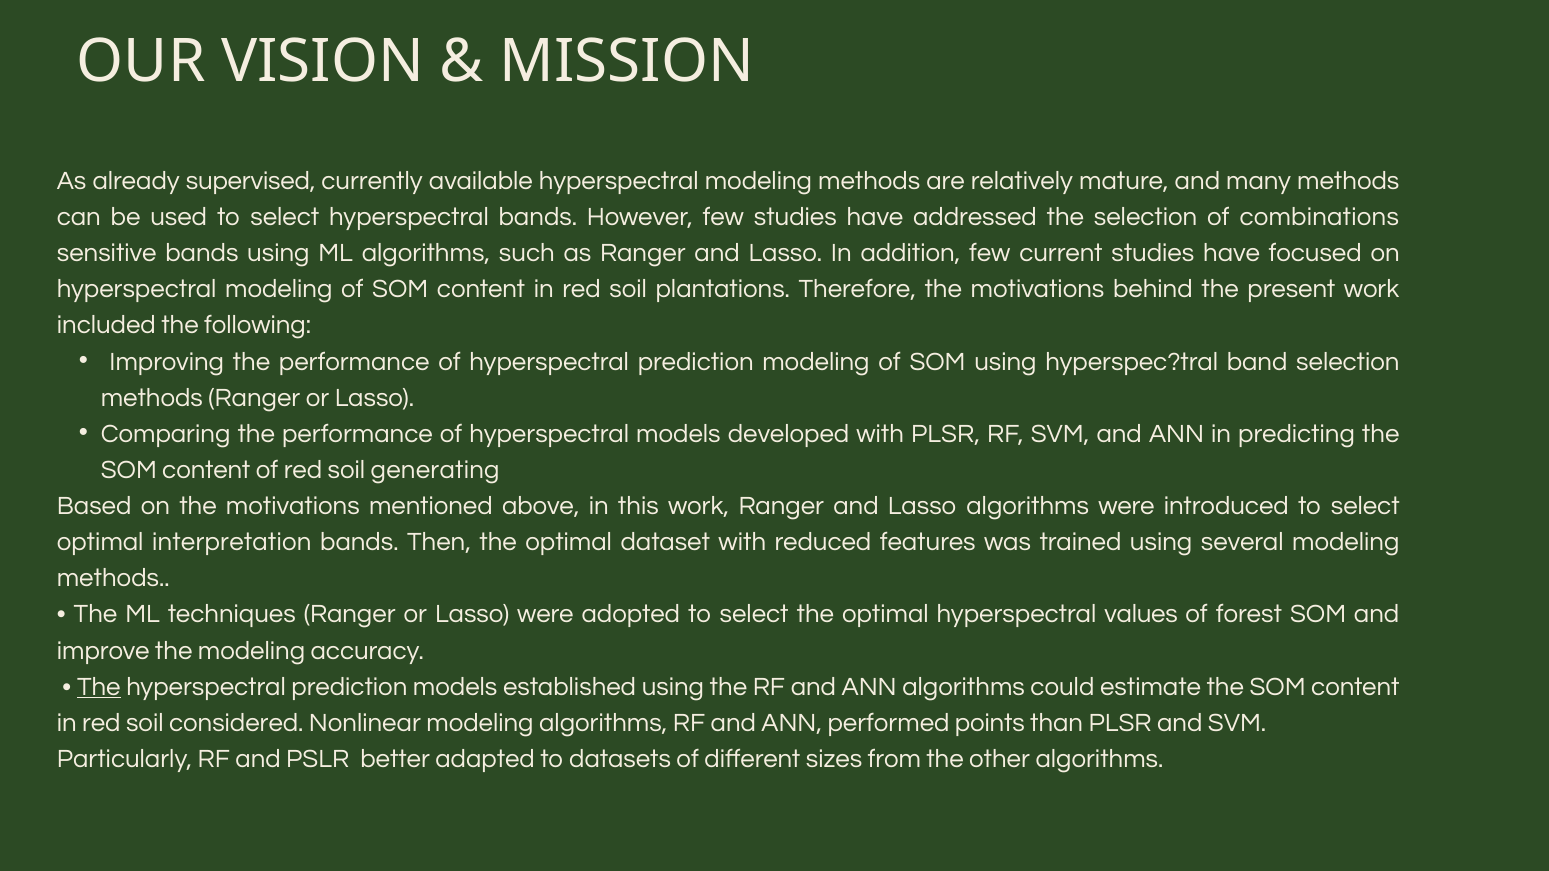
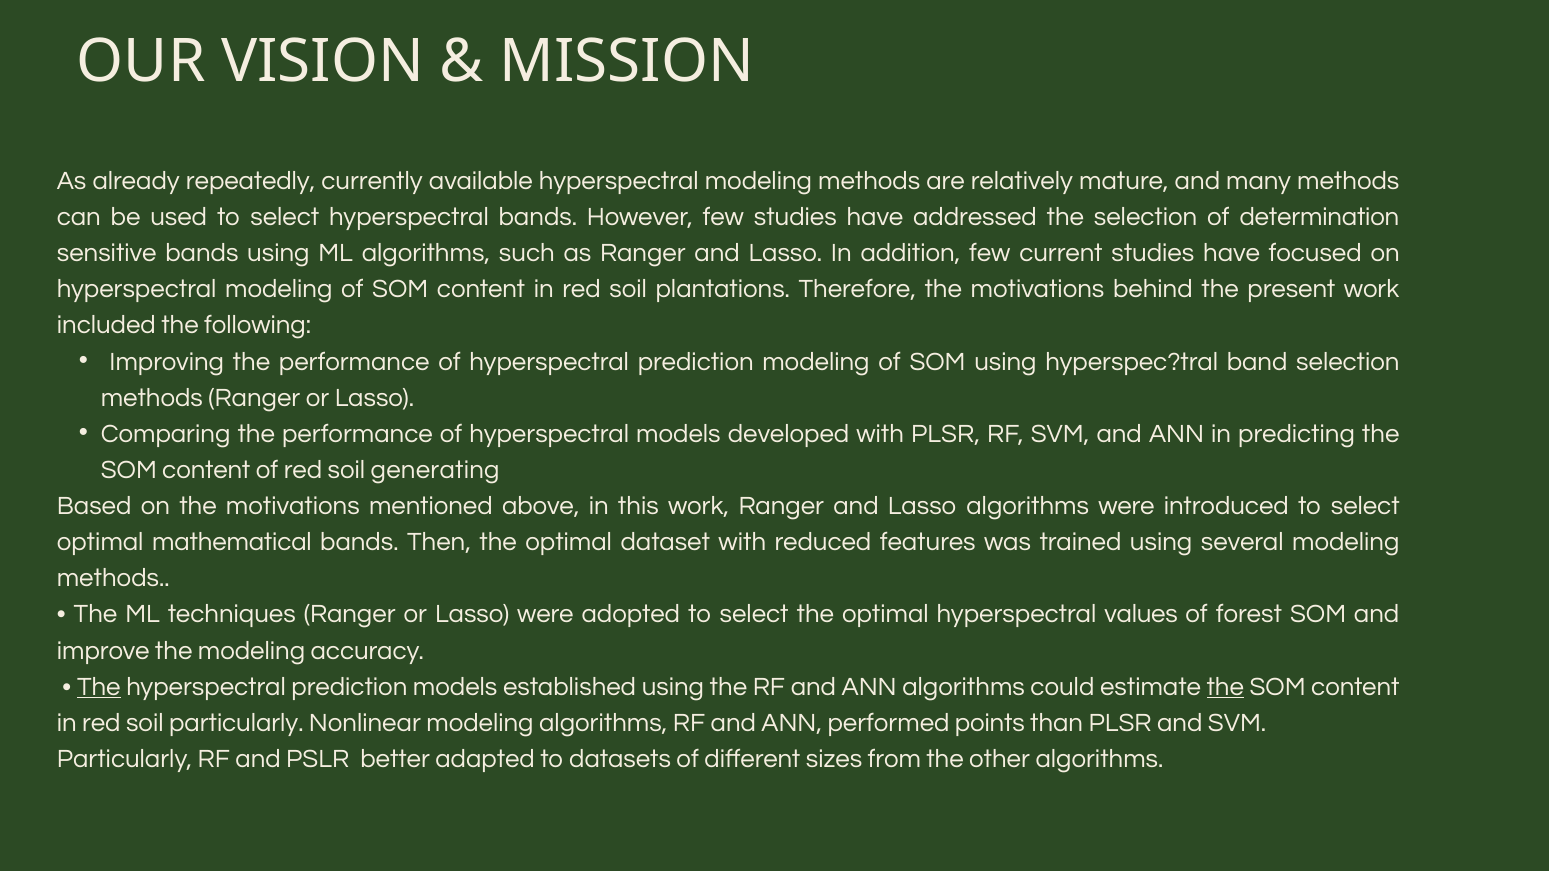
supervised: supervised -> repeatedly (251, 181)
combinations: combinations -> determination (1319, 217)
interpretation: interpretation -> mathematical (232, 542)
the underline: none -> present (1225, 687)
soil considered: considered -> particularly (236, 723)
